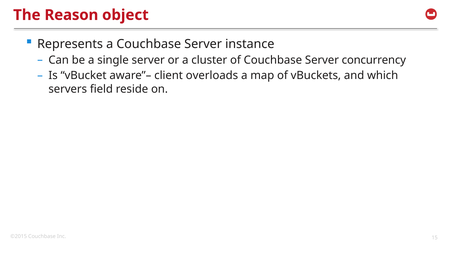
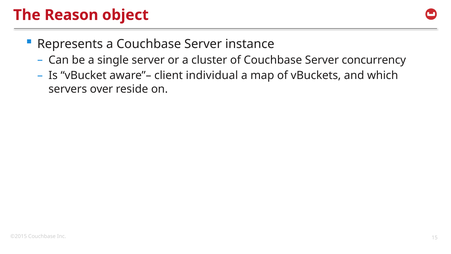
overloads: overloads -> individual (212, 75)
field: field -> over (101, 89)
